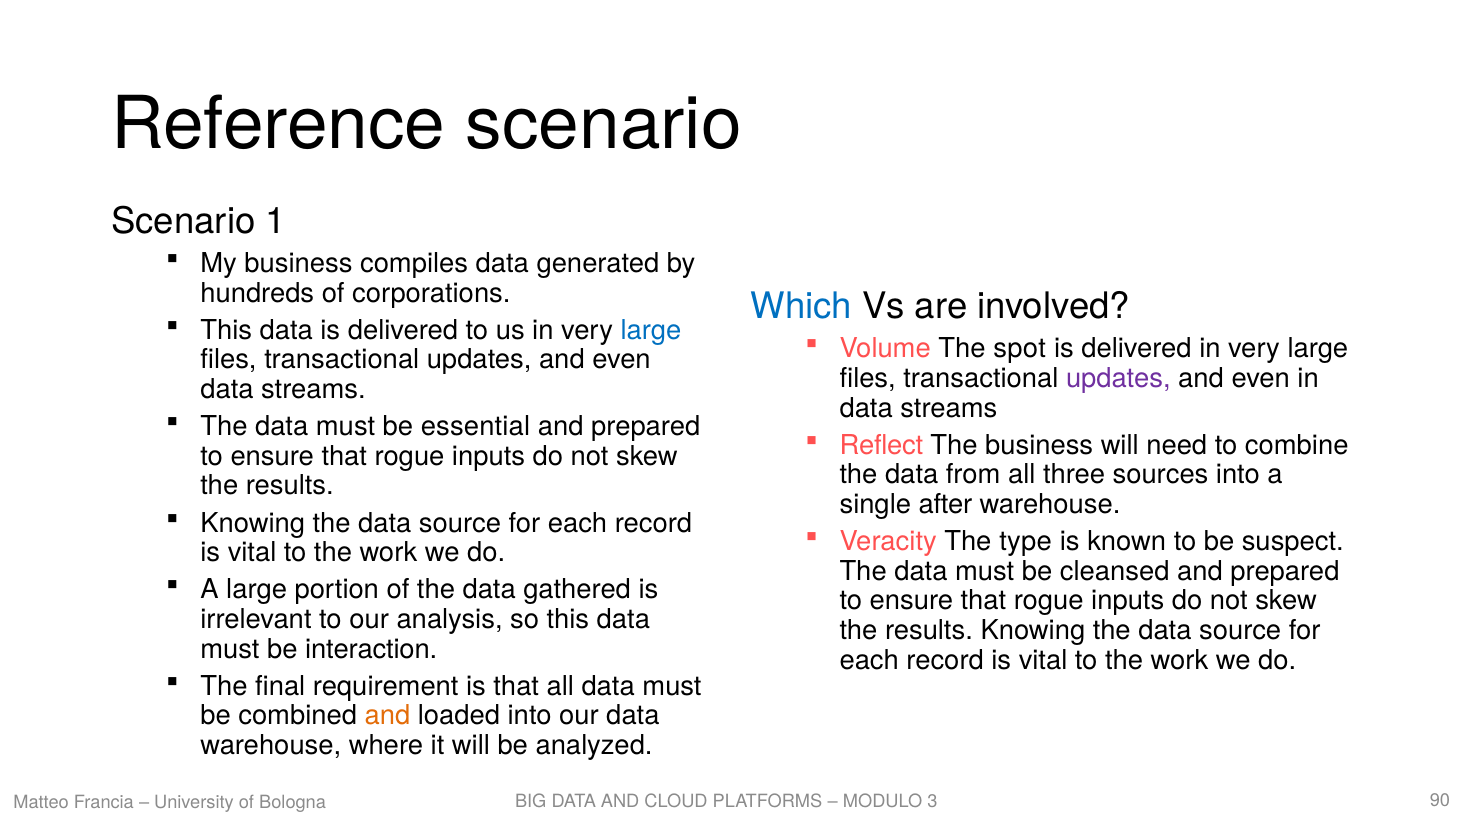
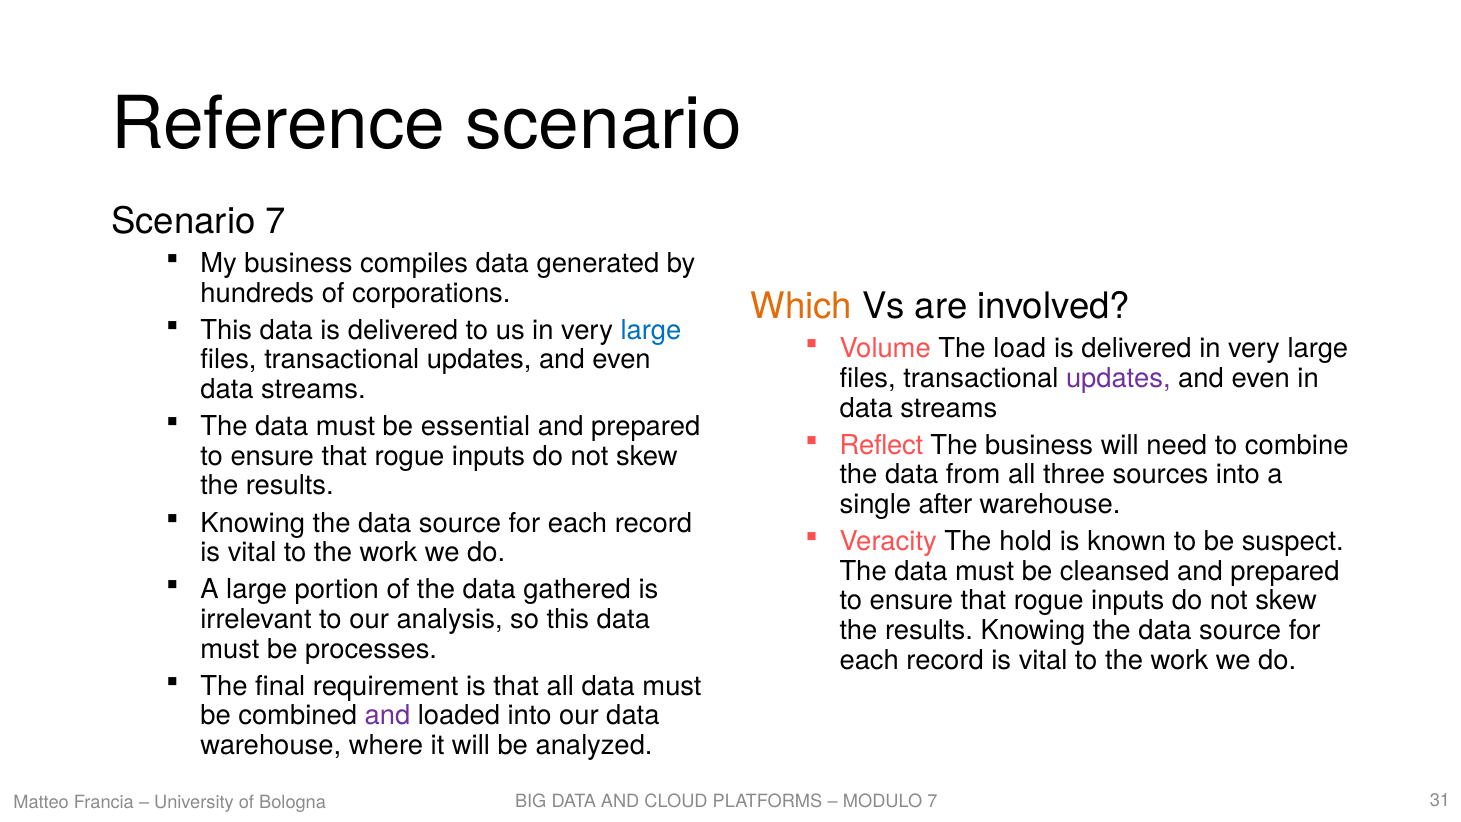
Scenario 1: 1 -> 7 (276, 221)
Which colour: blue -> orange (801, 307)
spot: spot -> load (1020, 349)
type: type -> hold (1026, 542)
interaction: interaction -> processes (371, 649)
and colour: orange -> purple (388, 716)
3: 3 -> 7 (932, 801)
90: 90 -> 31 (1440, 801)
